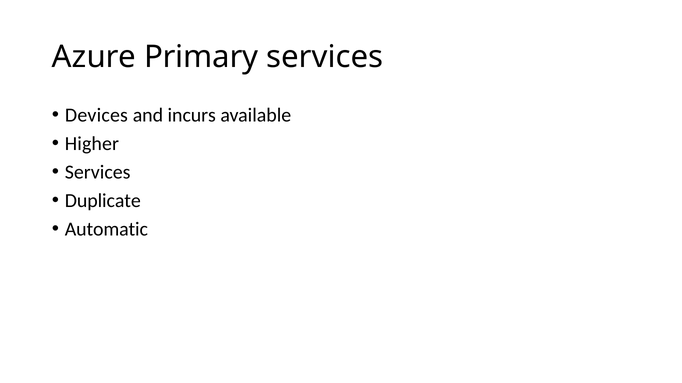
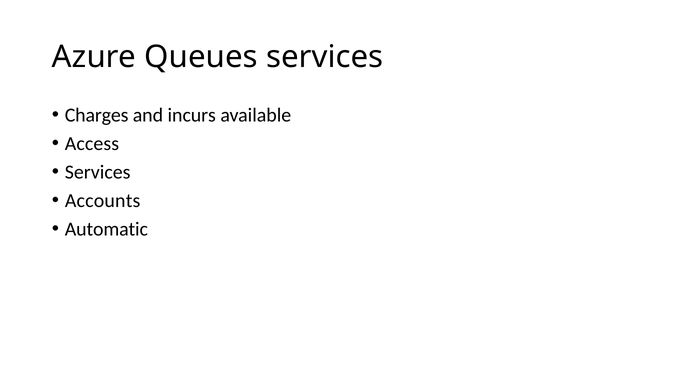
Primary: Primary -> Queues (201, 57)
Devices: Devices -> Charges (97, 115)
Higher: Higher -> Access (92, 144)
Duplicate: Duplicate -> Accounts (103, 201)
